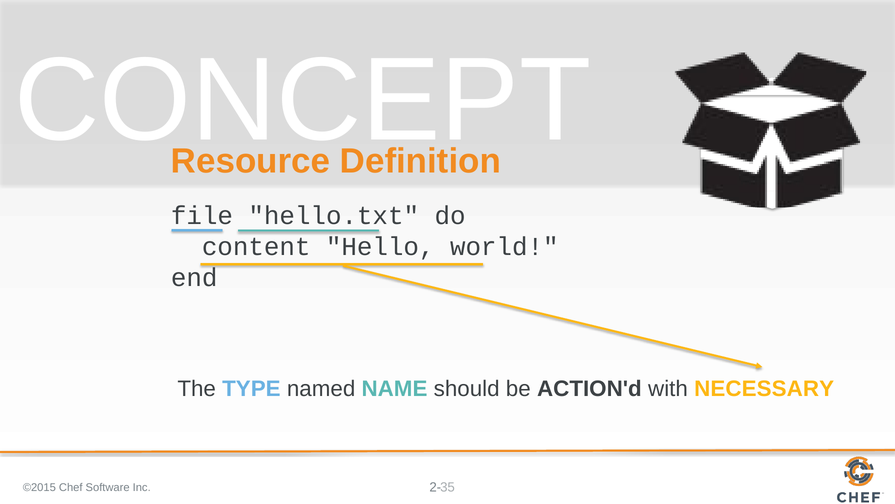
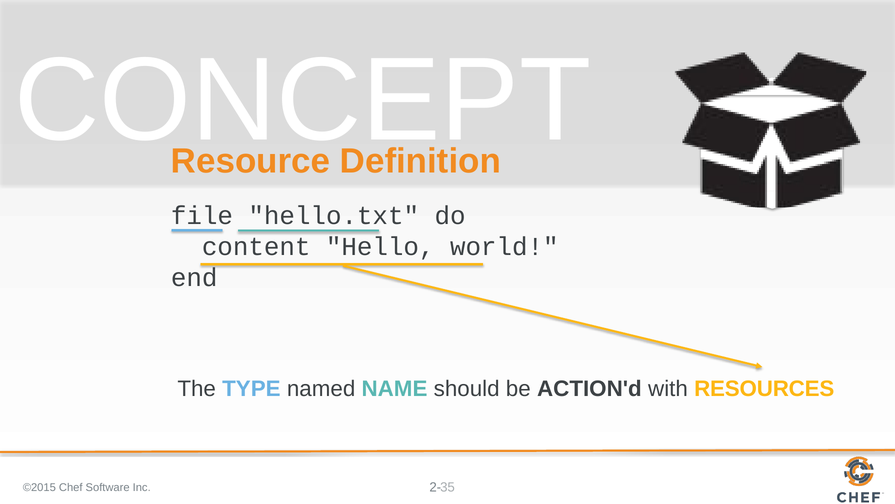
NECESSARY: NECESSARY -> RESOURCES (764, 389)
